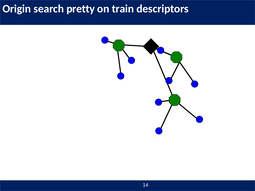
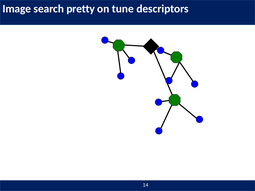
Origin: Origin -> Image (17, 9)
train: train -> tune (123, 9)
